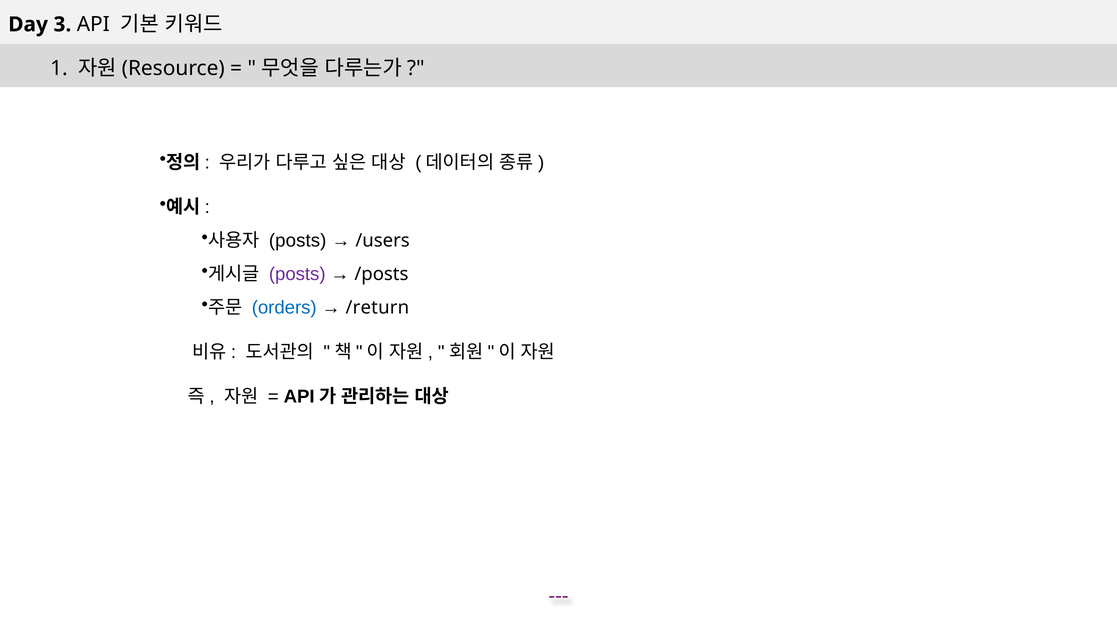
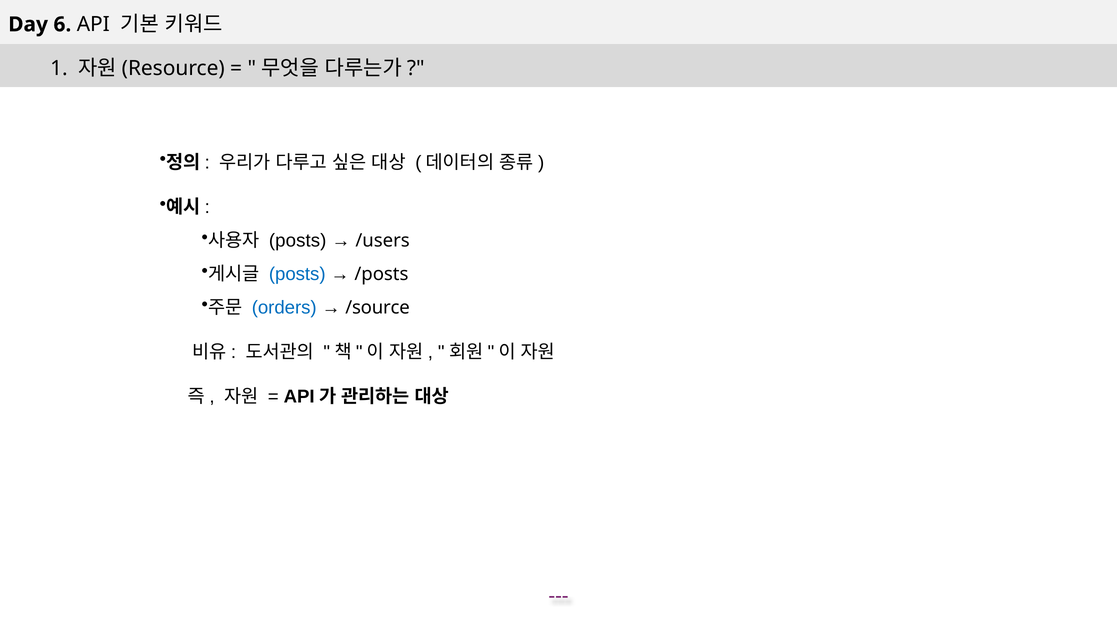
3: 3 -> 6 (62, 24)
posts colour: purple -> blue (297, 274)
/return: /return -> /source (378, 308)
